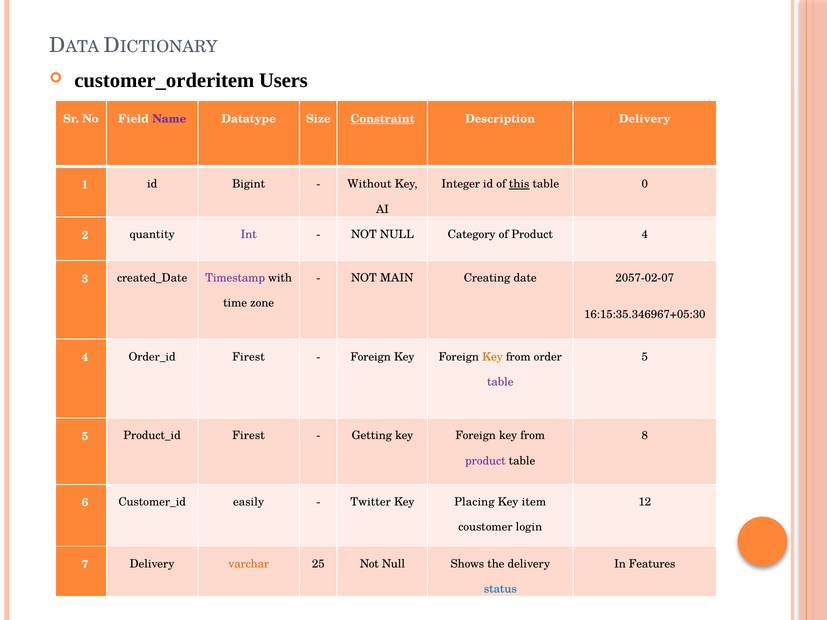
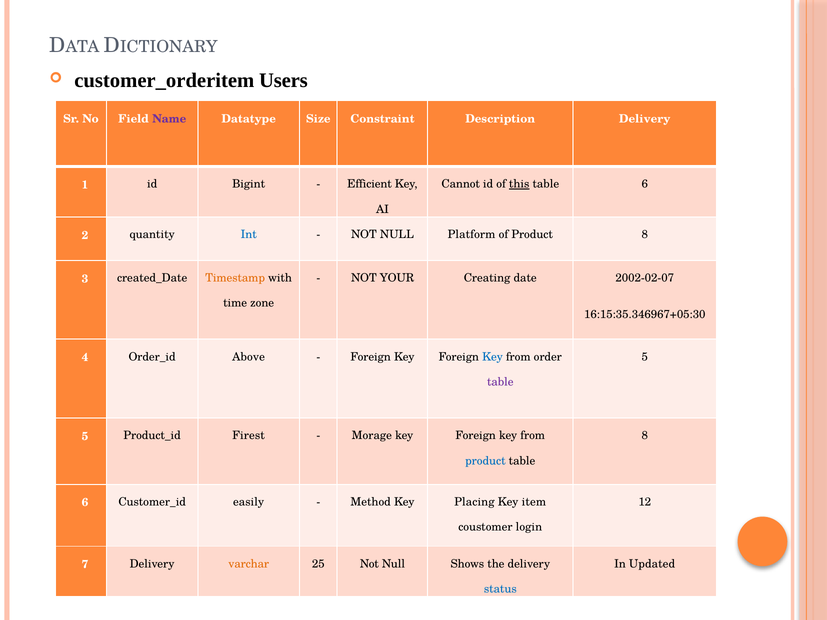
Constraint underline: present -> none (382, 119)
Integer: Integer -> Cannot (461, 184)
table 0: 0 -> 6 (645, 184)
Without: Without -> Efficient (370, 184)
Int colour: purple -> blue (249, 235)
Category: Category -> Platform (472, 235)
Product 4: 4 -> 8 (645, 235)
MAIN: MAIN -> YOUR (397, 278)
2057-02-07: 2057-02-07 -> 2002-02-07 (645, 278)
Timestamp colour: purple -> orange (235, 278)
Firest: Firest -> Above (249, 357)
Key colour: orange -> blue (493, 357)
Getting: Getting -> Morage (372, 436)
product colour: purple -> blue (485, 461)
Twitter: Twitter -> Method (371, 502)
Features: Features -> Updated (652, 564)
